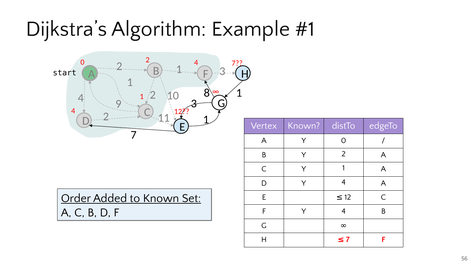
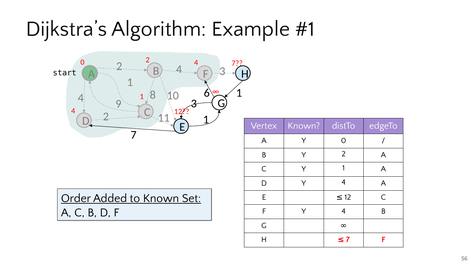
1: 1 -> 4 (179, 69)
8: 8 -> 6 (207, 93)
4 2: 2 -> 8 (153, 95)
